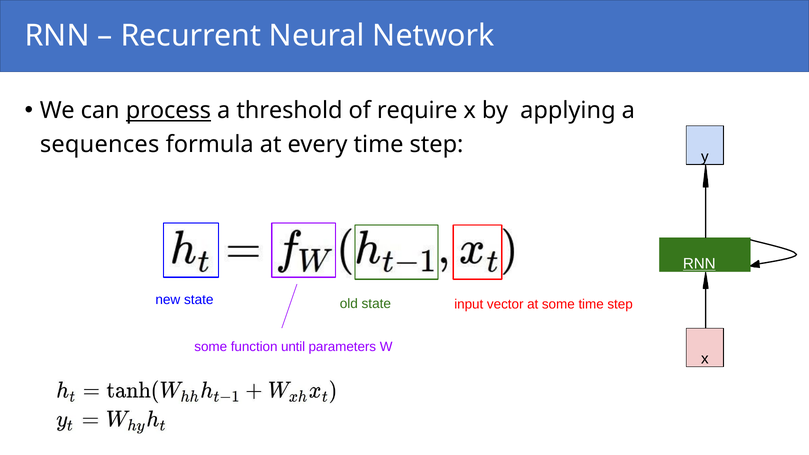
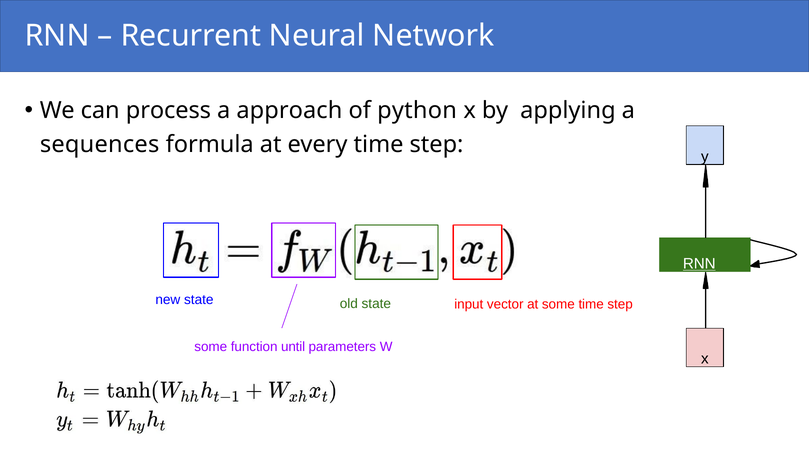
process underline: present -> none (168, 111)
threshold: threshold -> approach (289, 111)
require: require -> python (417, 111)
